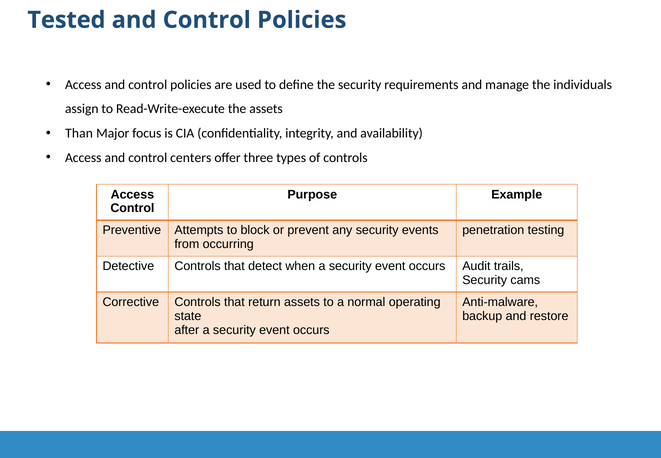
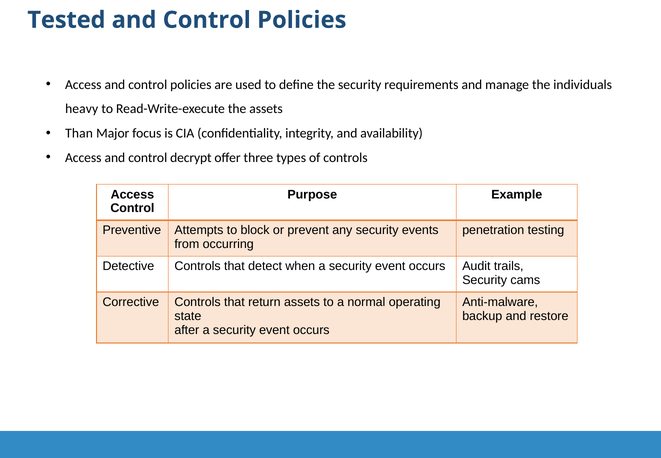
assign: assign -> heavy (82, 109)
centers: centers -> decrypt (191, 158)
